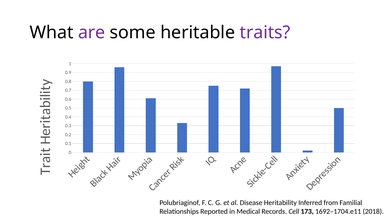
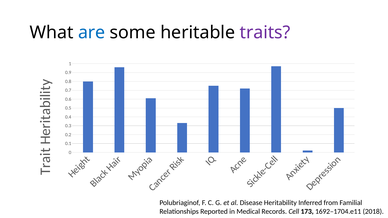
are colour: purple -> blue (92, 33)
